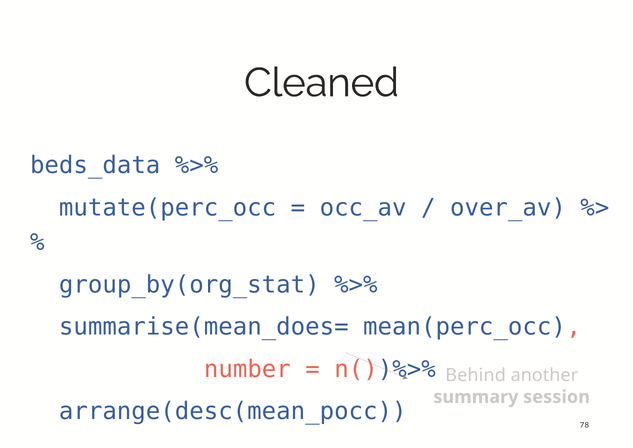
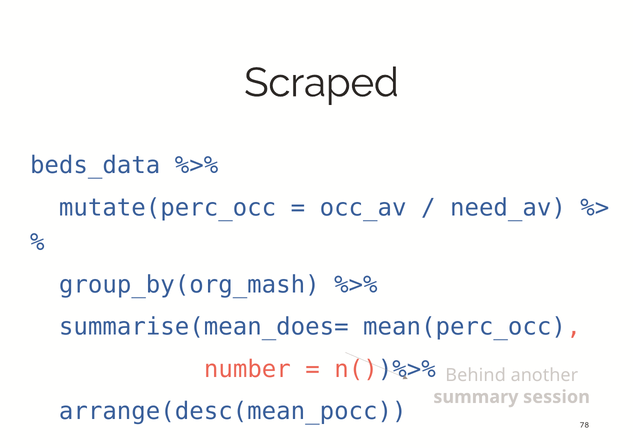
Cleaned: Cleaned -> Scraped (322, 83)
over_av: over_av -> need_av (508, 208)
group_by(org_stat: group_by(org_stat -> group_by(org_mash (189, 284)
